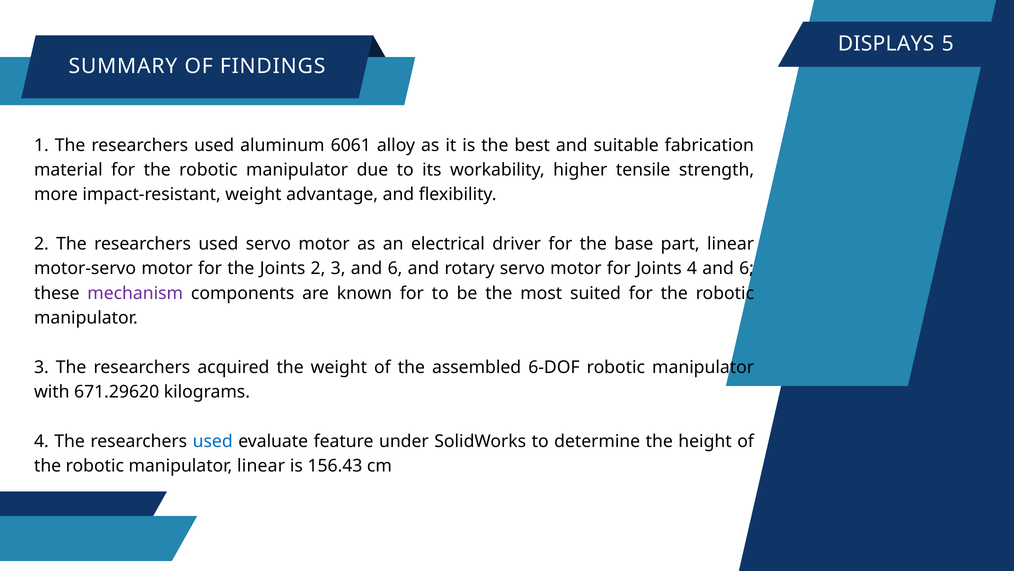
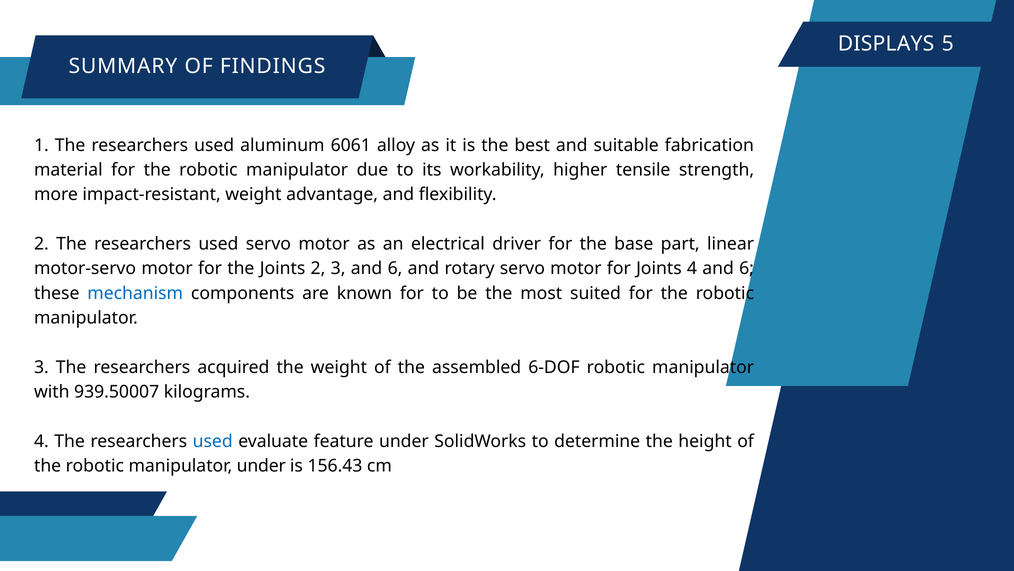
mechanism colour: purple -> blue (135, 293)
671.29620: 671.29620 -> 939.50007 (117, 391)
manipulator linear: linear -> under (261, 465)
